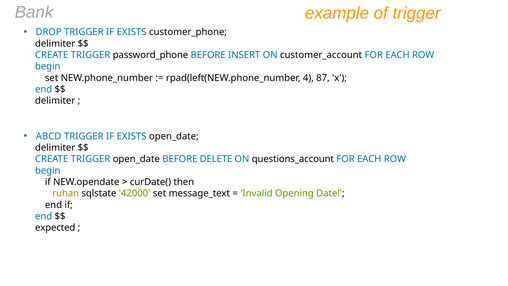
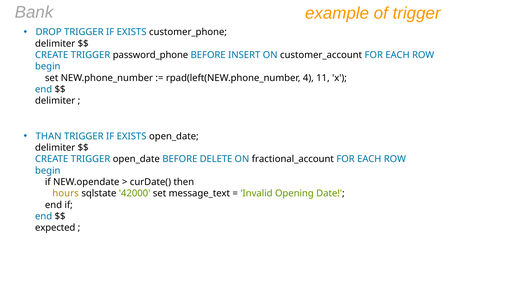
87: 87 -> 11 (323, 78)
ABCD: ABCD -> THAN (49, 136)
questions_account: questions_account -> fractional_account (293, 159)
ruhan: ruhan -> hours (66, 193)
